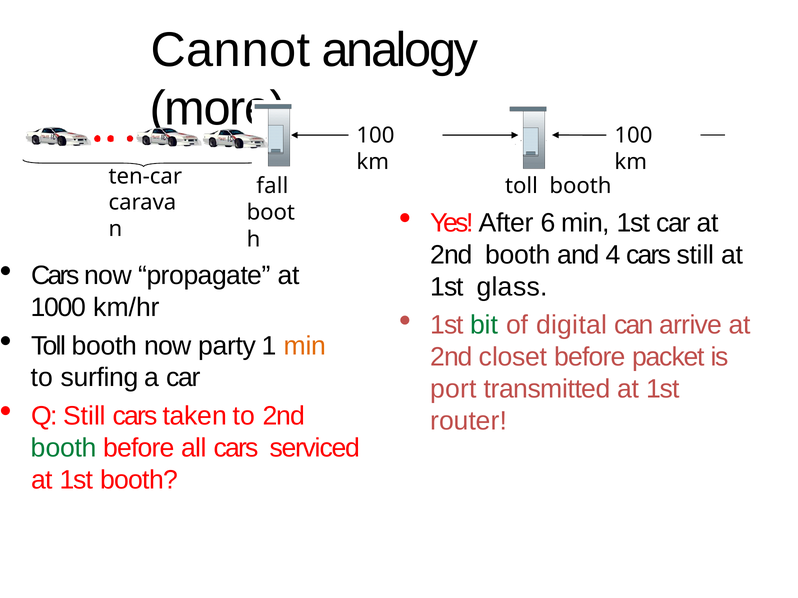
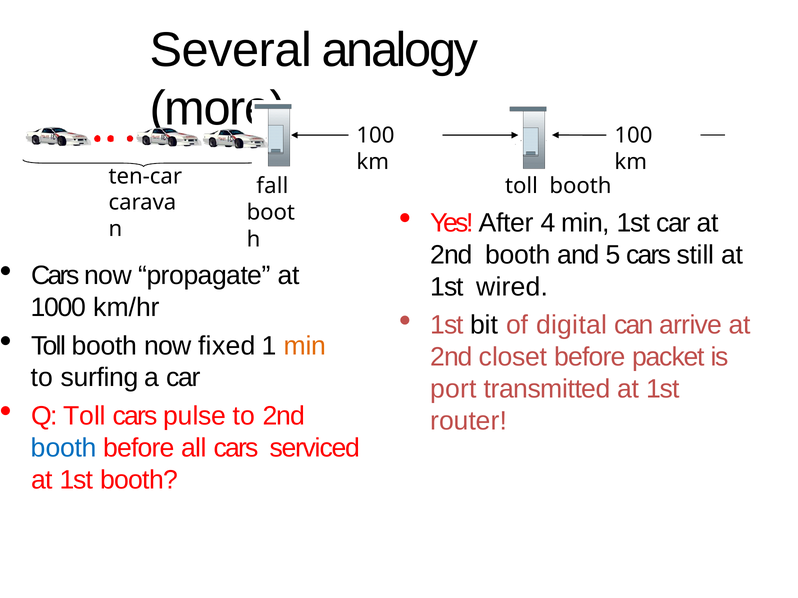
Cannot: Cannot -> Several (231, 50)
6: 6 -> 4 (548, 223)
4: 4 -> 5 (613, 255)
glass: glass -> wired (512, 287)
bit colour: green -> black (484, 325)
party: party -> fixed (227, 346)
Q Still: Still -> Toll (85, 416)
taken: taken -> pulse (195, 416)
booth colour: green -> blue (64, 448)
